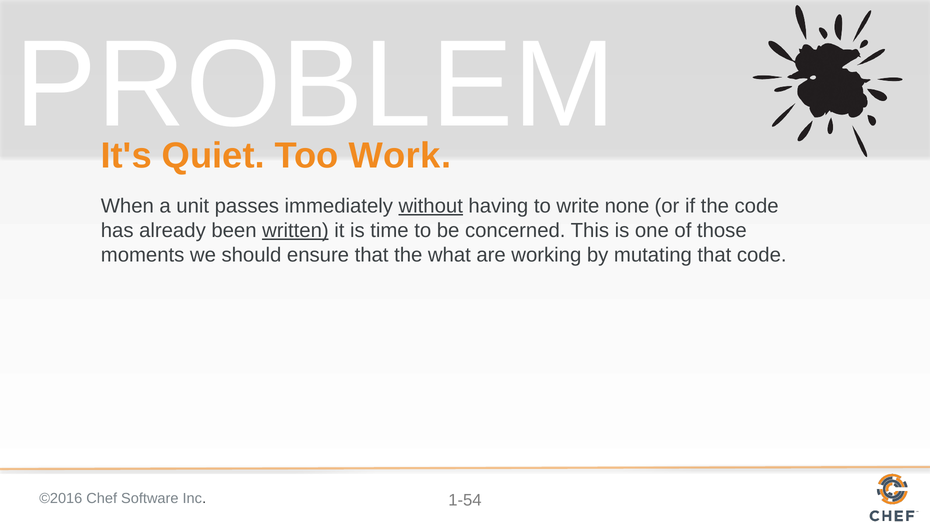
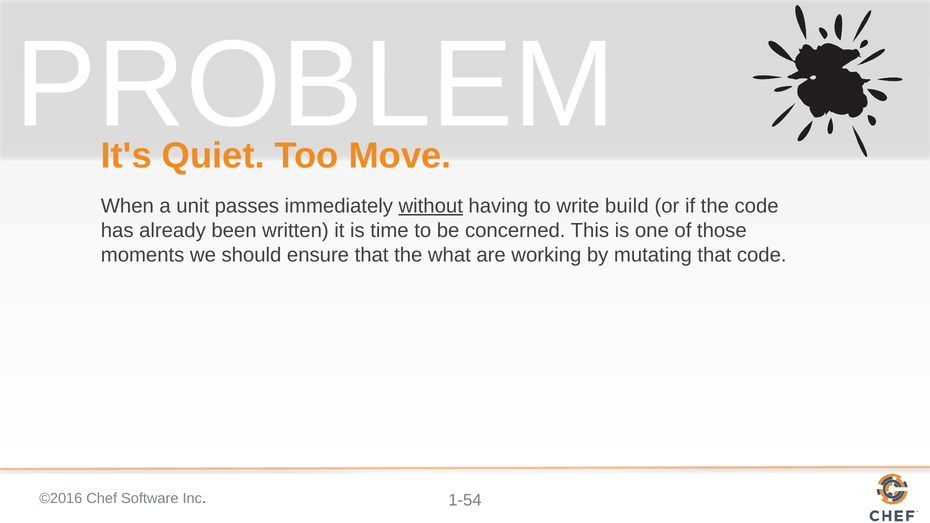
Work: Work -> Move (400, 156)
none: none -> build (627, 206)
written underline: present -> none (295, 230)
